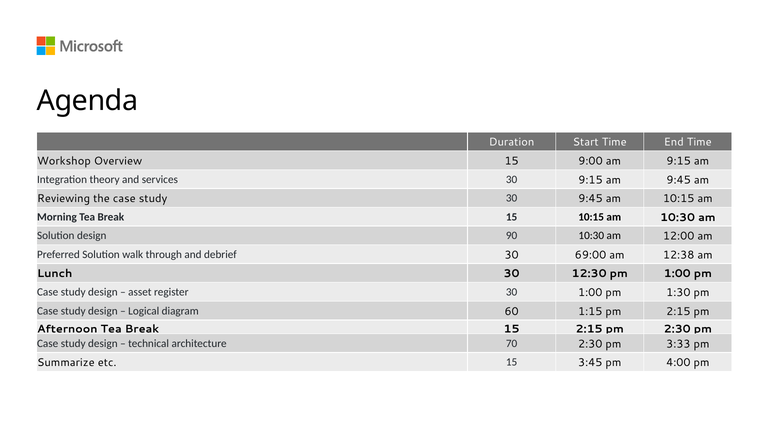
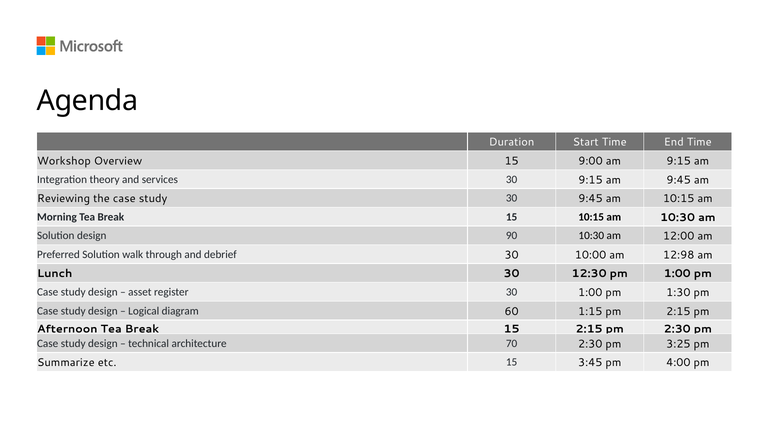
69:00: 69:00 -> 10:00 (591, 255)
12:38: 12:38 -> 12:98 (679, 255)
3:33: 3:33 -> 3:25 (678, 344)
